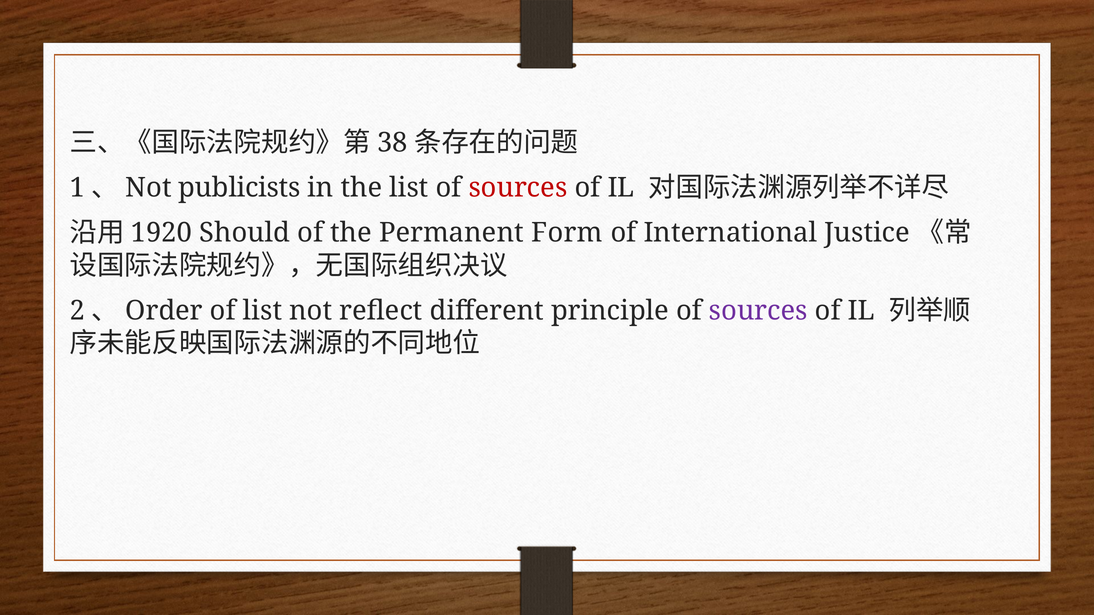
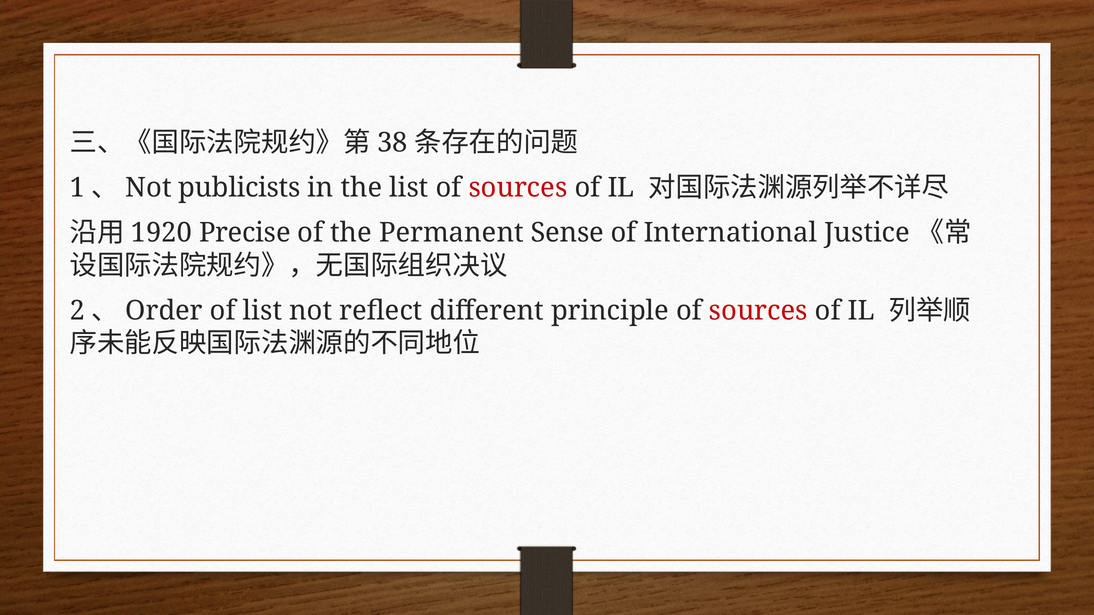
Should: Should -> Precise (245, 233)
Form: Form -> Sense (567, 233)
sources colour: purple -> red (758, 311)
